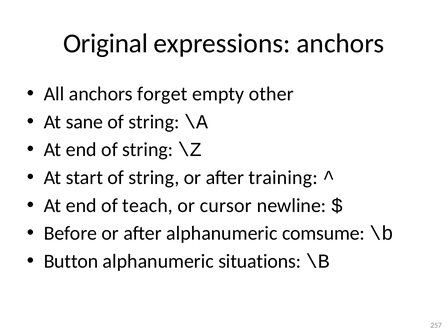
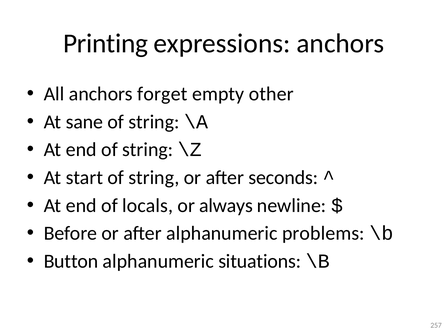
Original: Original -> Printing (106, 43)
training: training -> seconds (283, 178)
teach: teach -> locals (148, 206)
cursor: cursor -> always (226, 206)
comsume: comsume -> problems (323, 233)
